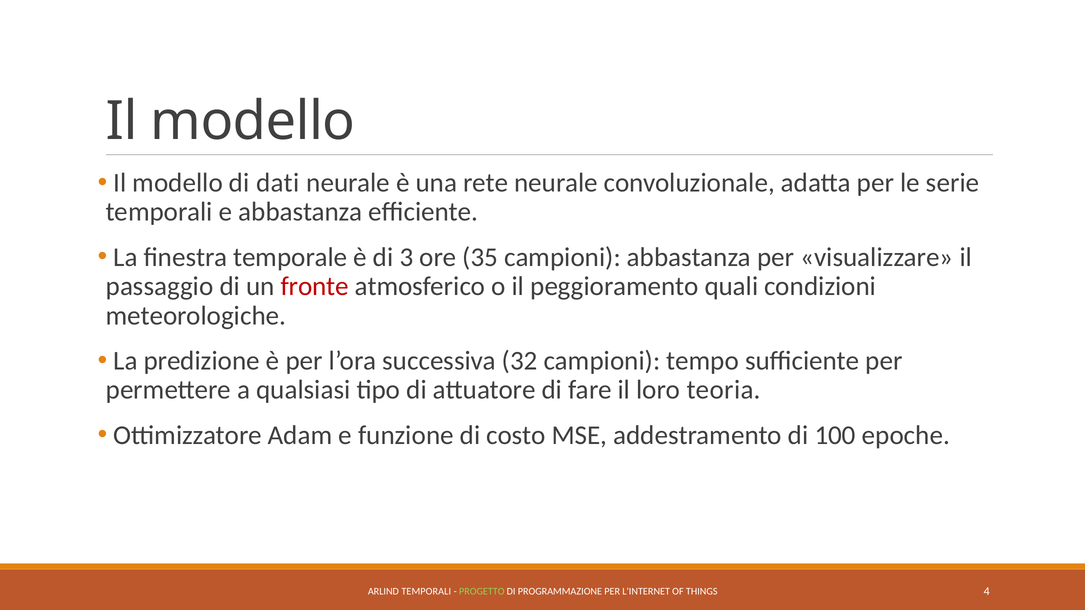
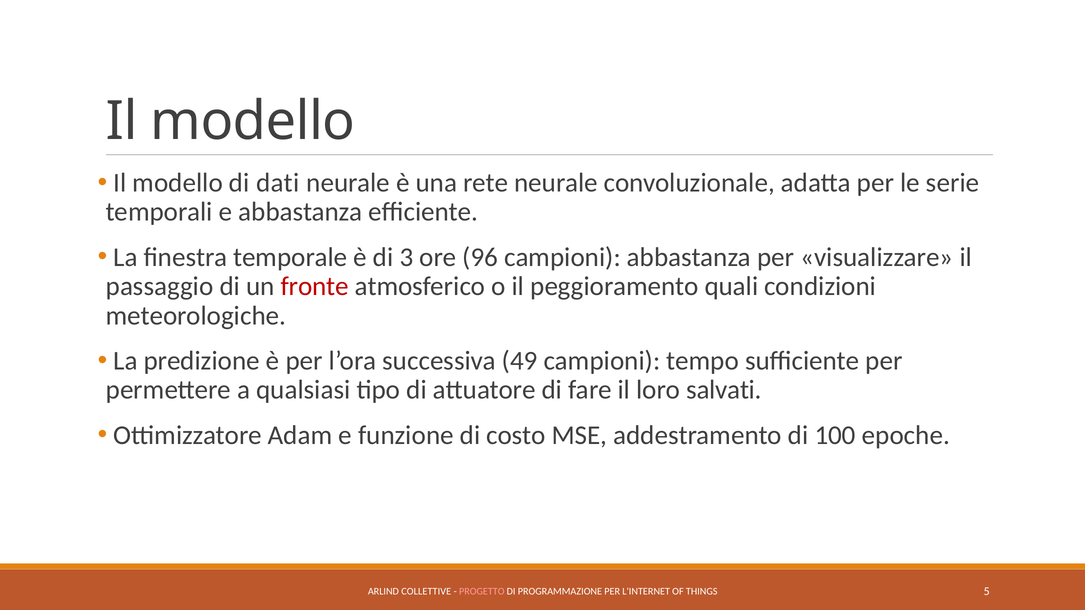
35: 35 -> 96 (480, 257)
32: 32 -> 49 (520, 361)
teoria: teoria -> salvati (724, 390)
ARLIND TEMPORALI: TEMPORALI -> COLLETTIVE (426, 592)
PROGETTO colour: light green -> pink (482, 592)
4: 4 -> 5 (987, 592)
